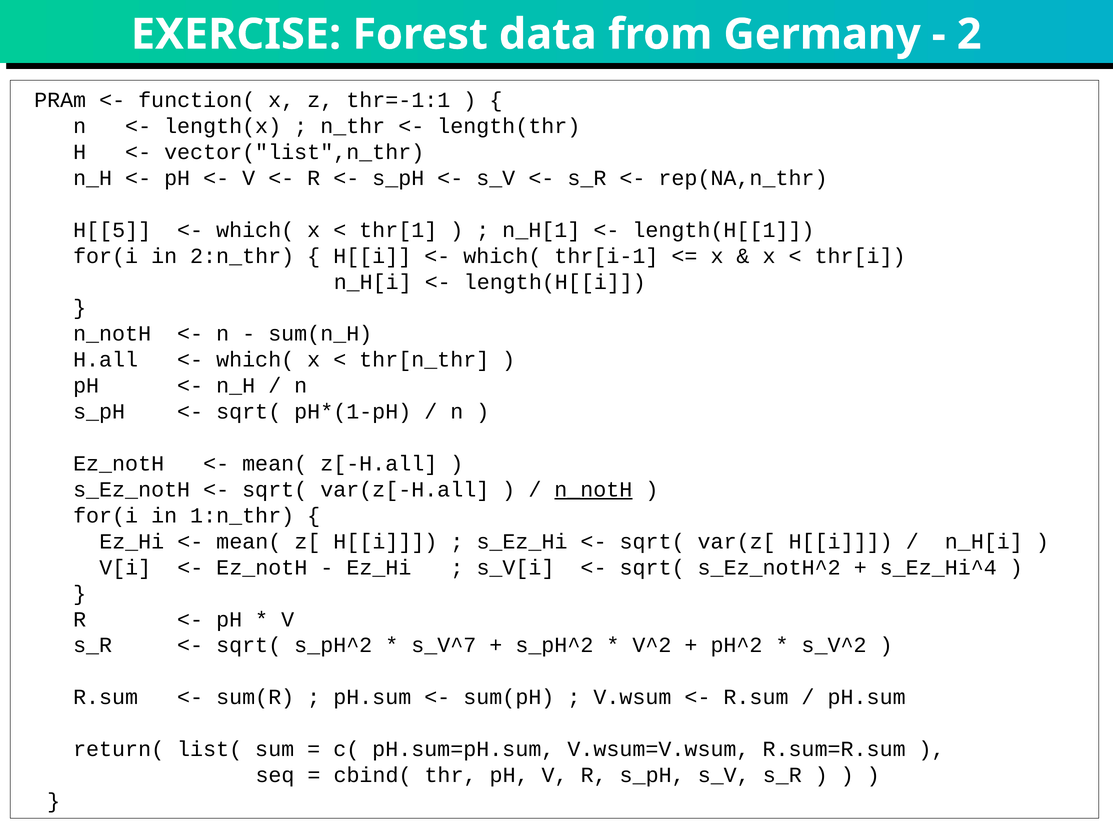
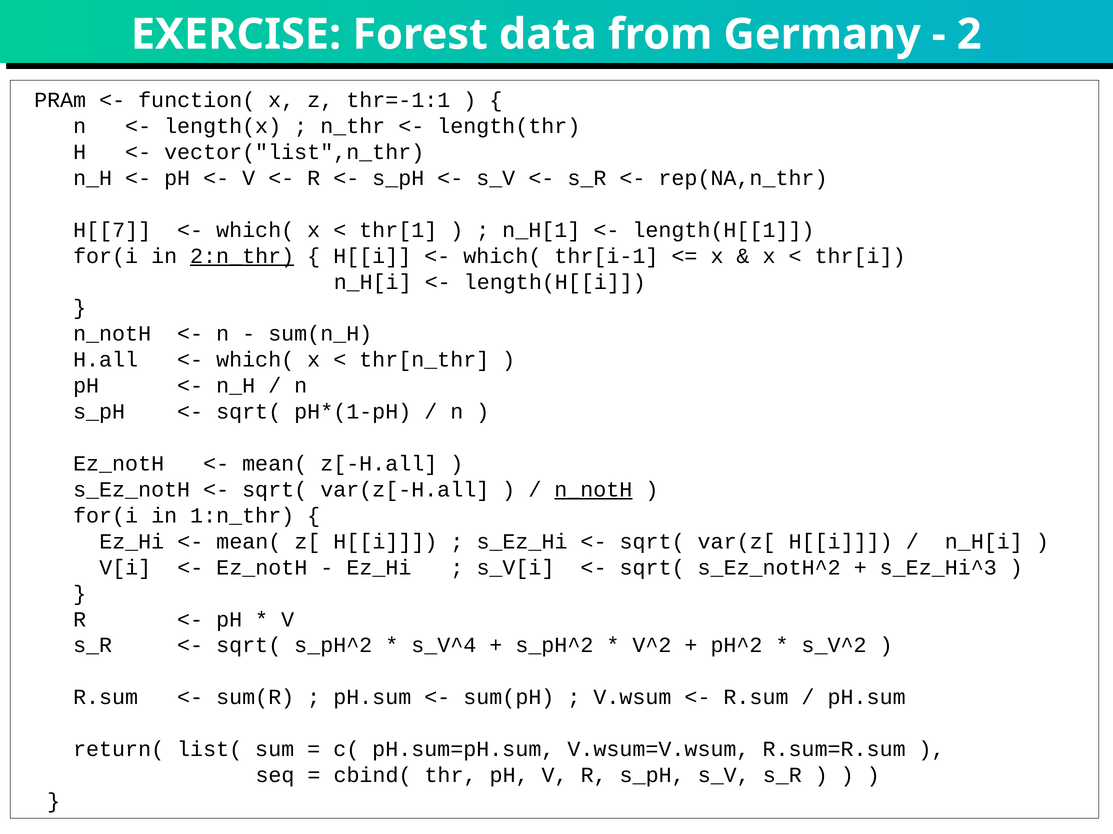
H[[5: H[[5 -> H[[7 (112, 230)
2:n_thr underline: none -> present (242, 256)
s_Ez_Hi^4: s_Ez_Hi^4 -> s_Ez_Hi^3 (938, 568)
s_V^7: s_V^7 -> s_V^4 (444, 646)
